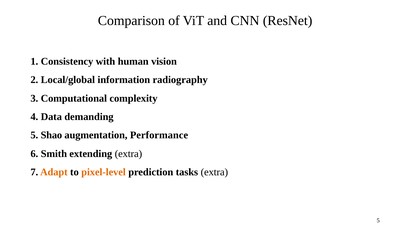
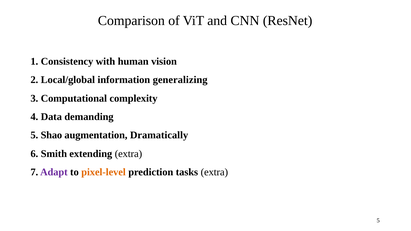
radiography: radiography -> generalizing (180, 80)
Performance: Performance -> Dramatically (159, 135)
Adapt colour: orange -> purple (54, 172)
